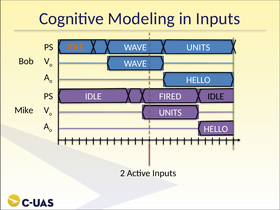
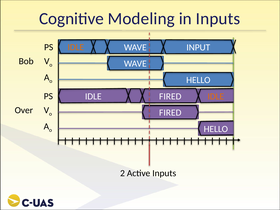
UNITS: UNITS -> INPUT (198, 47)
IDLE colour: black -> orange (216, 96)
Mike: Mike -> Over (24, 110)
UNITS: UNITS -> FIRED (170, 113)
